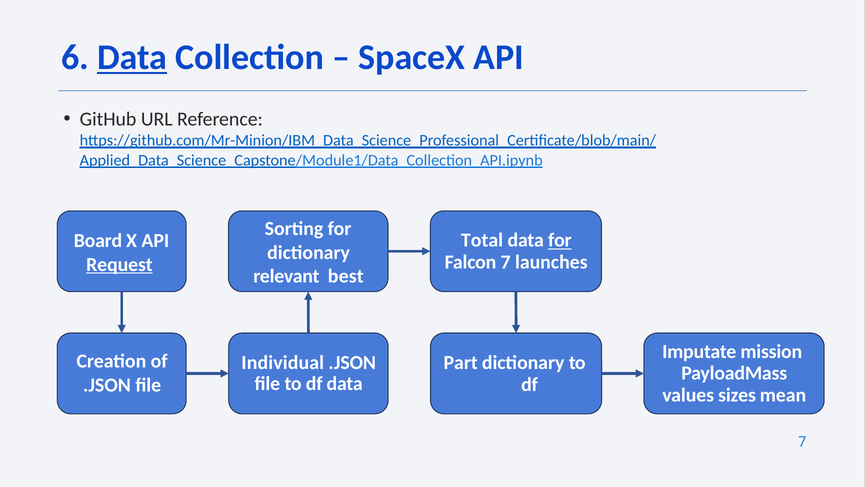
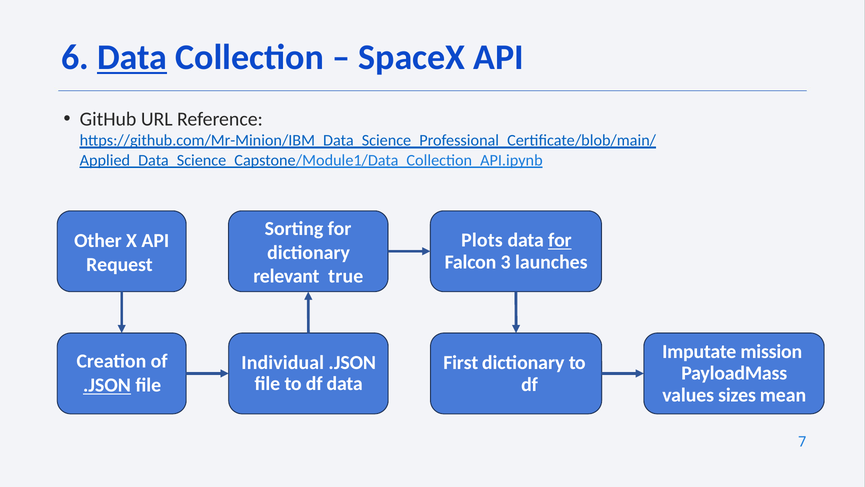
Total: Total -> Plots (482, 240)
Board: Board -> Other (98, 240)
Falcon 7: 7 -> 3 (506, 262)
Request underline: present -> none (119, 264)
best: best -> true (346, 276)
Part: Part -> First (461, 363)
.JSON underline: none -> present (107, 385)
